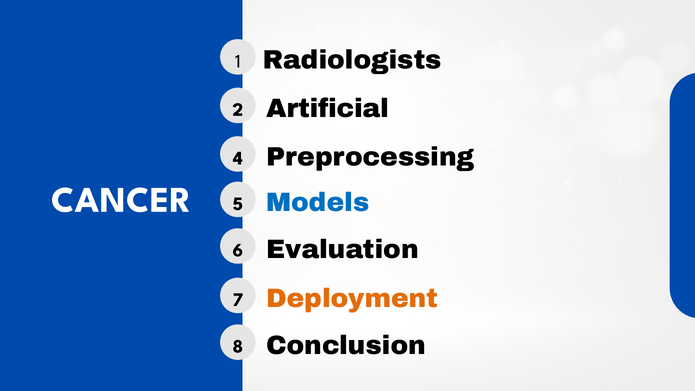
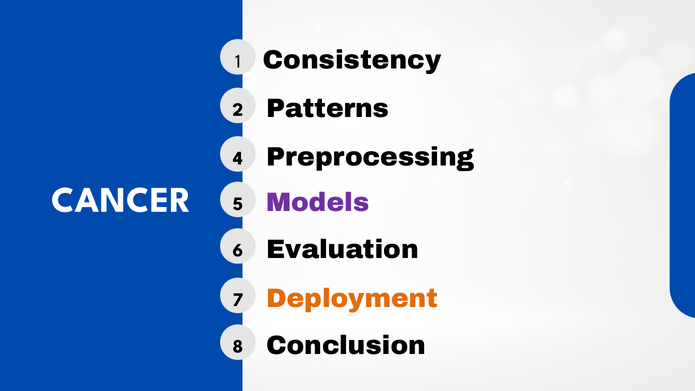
Radiologists: Radiologists -> Consistency (352, 60)
Artificial: Artificial -> Patterns (328, 109)
Models colour: blue -> purple (318, 203)
